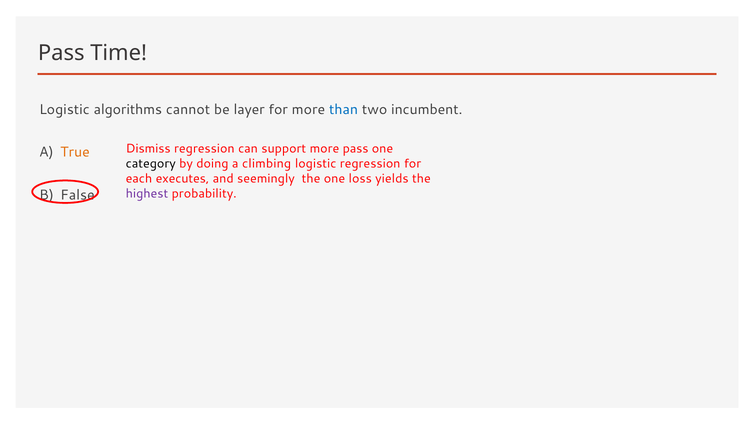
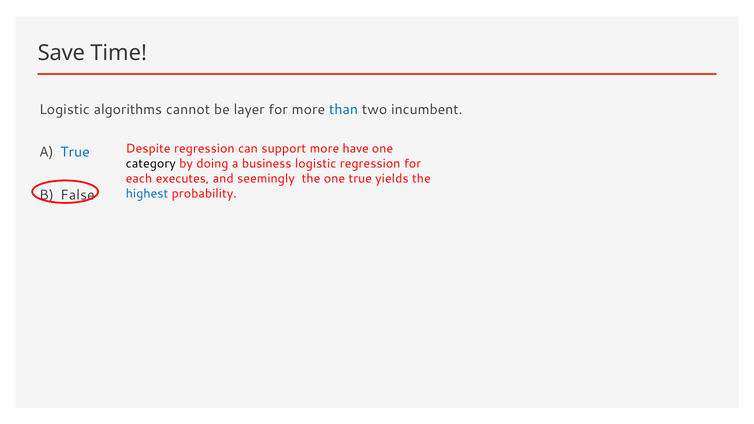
Pass: Pass -> Save (61, 53)
Dismiss: Dismiss -> Despite (148, 149)
more pass: pass -> have (356, 149)
True colour: orange -> blue (75, 152)
climbing: climbing -> business (267, 164)
one loss: loss -> true (360, 179)
highest colour: purple -> blue (147, 194)
